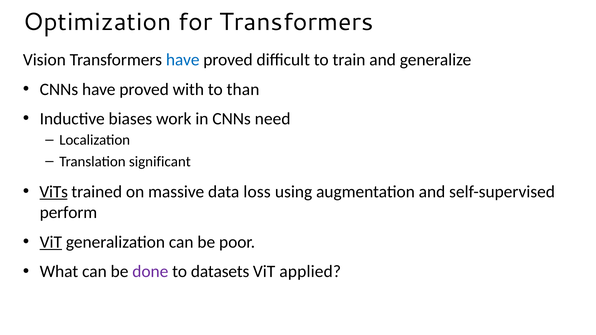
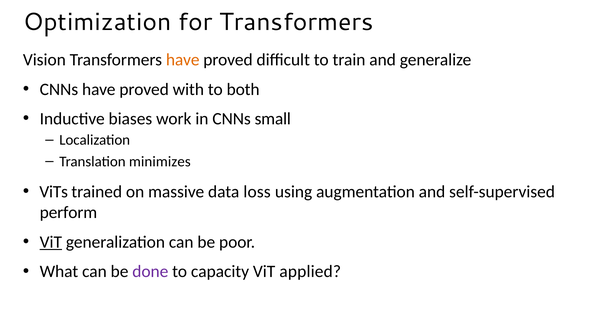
have colour: blue -> orange (183, 60)
than: than -> both (243, 89)
need: need -> small (273, 119)
significant: significant -> minimizes (160, 162)
ViTs underline: present -> none (54, 192)
datasets: datasets -> capacity (220, 272)
